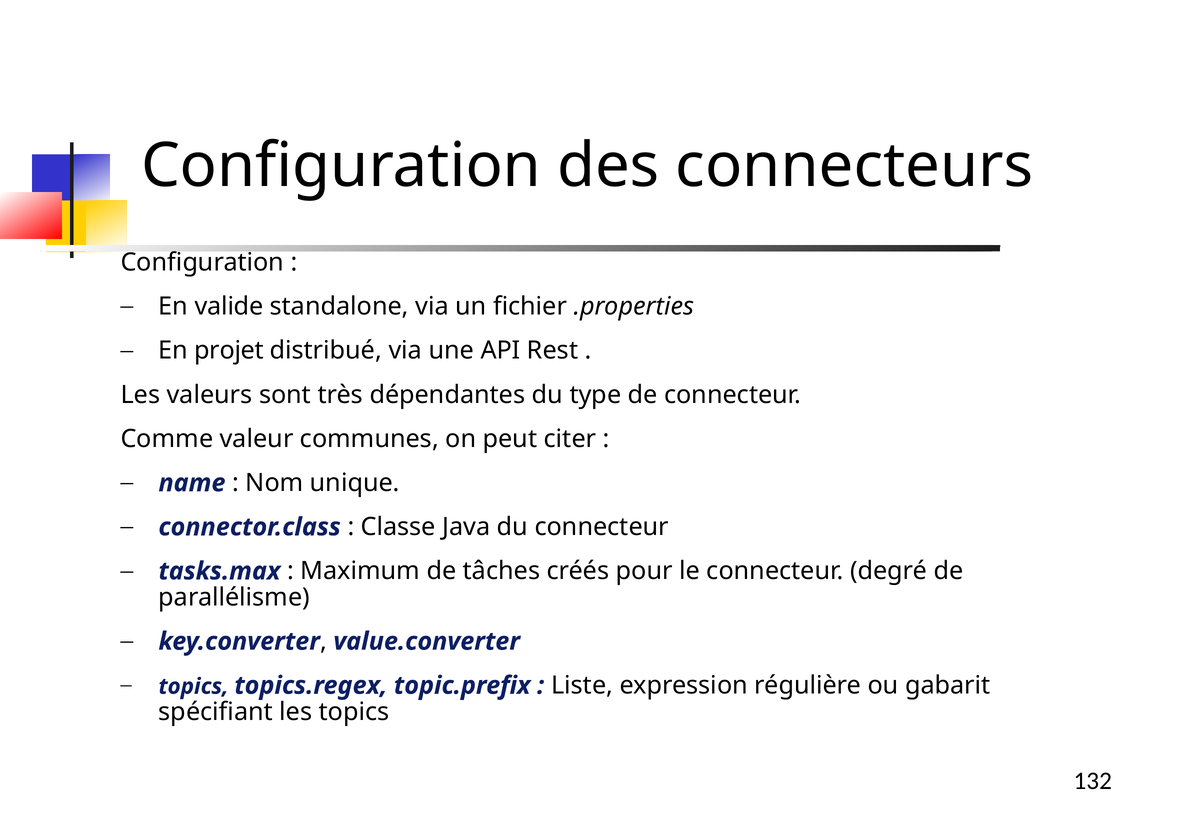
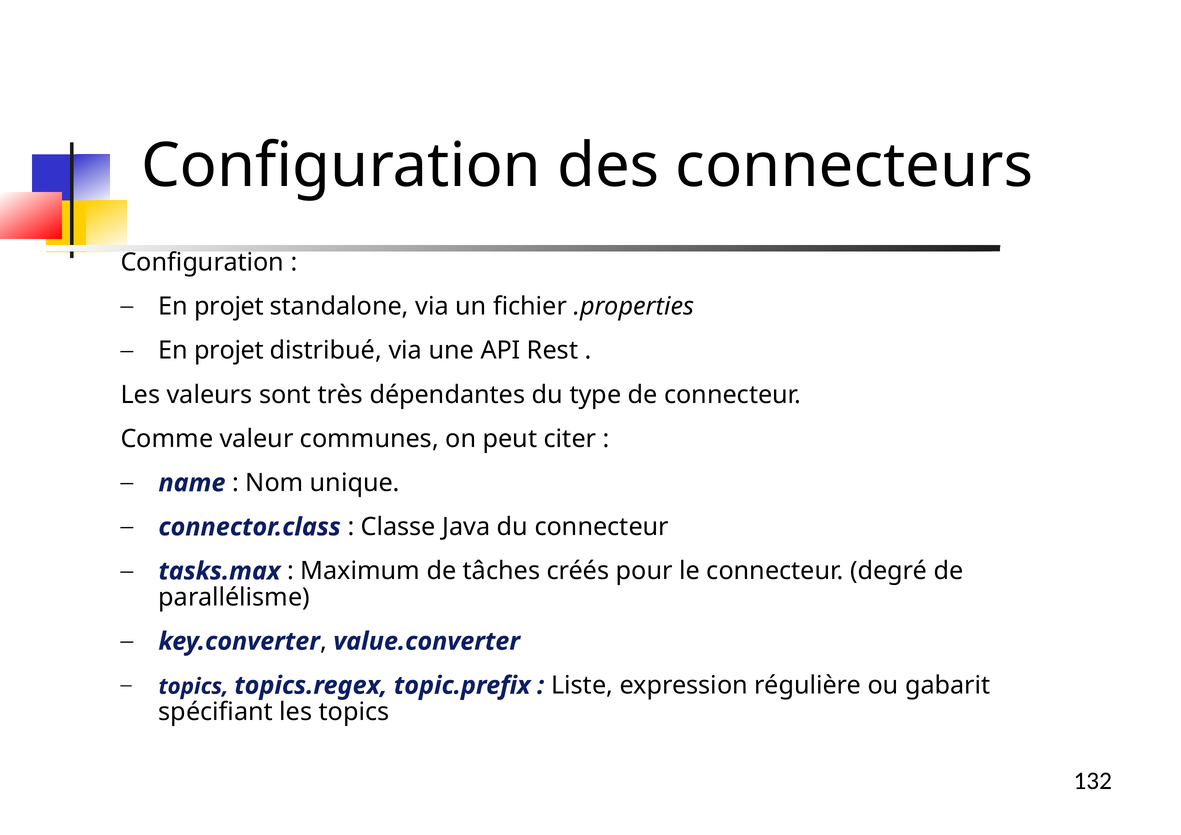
valide: valide -> projet (229, 307)
